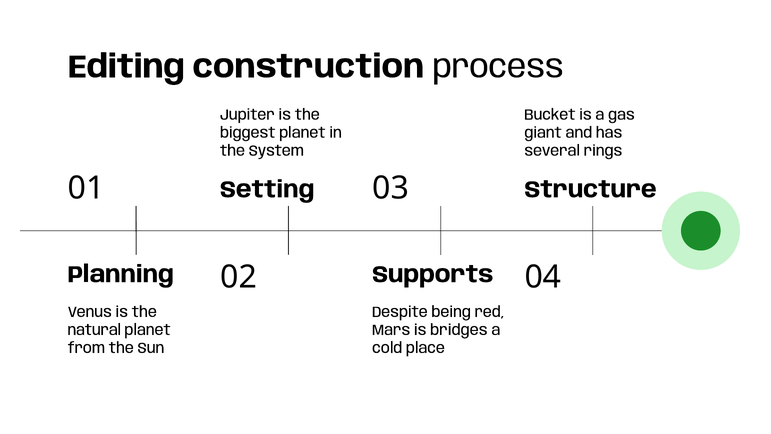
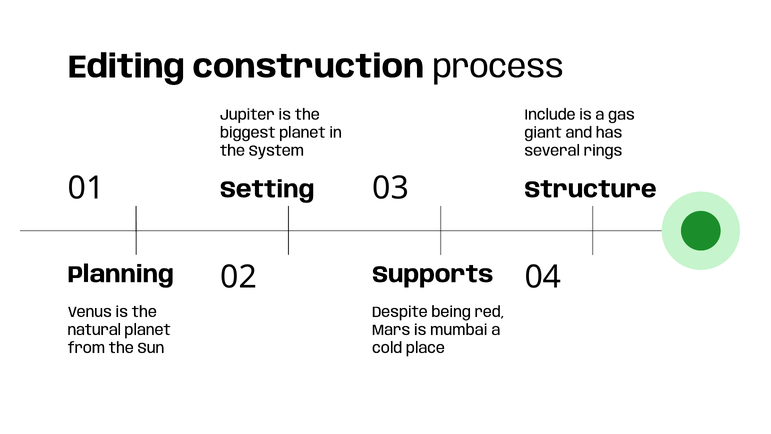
Bucket: Bucket -> Include (550, 115)
bridges: bridges -> mumbai (459, 330)
